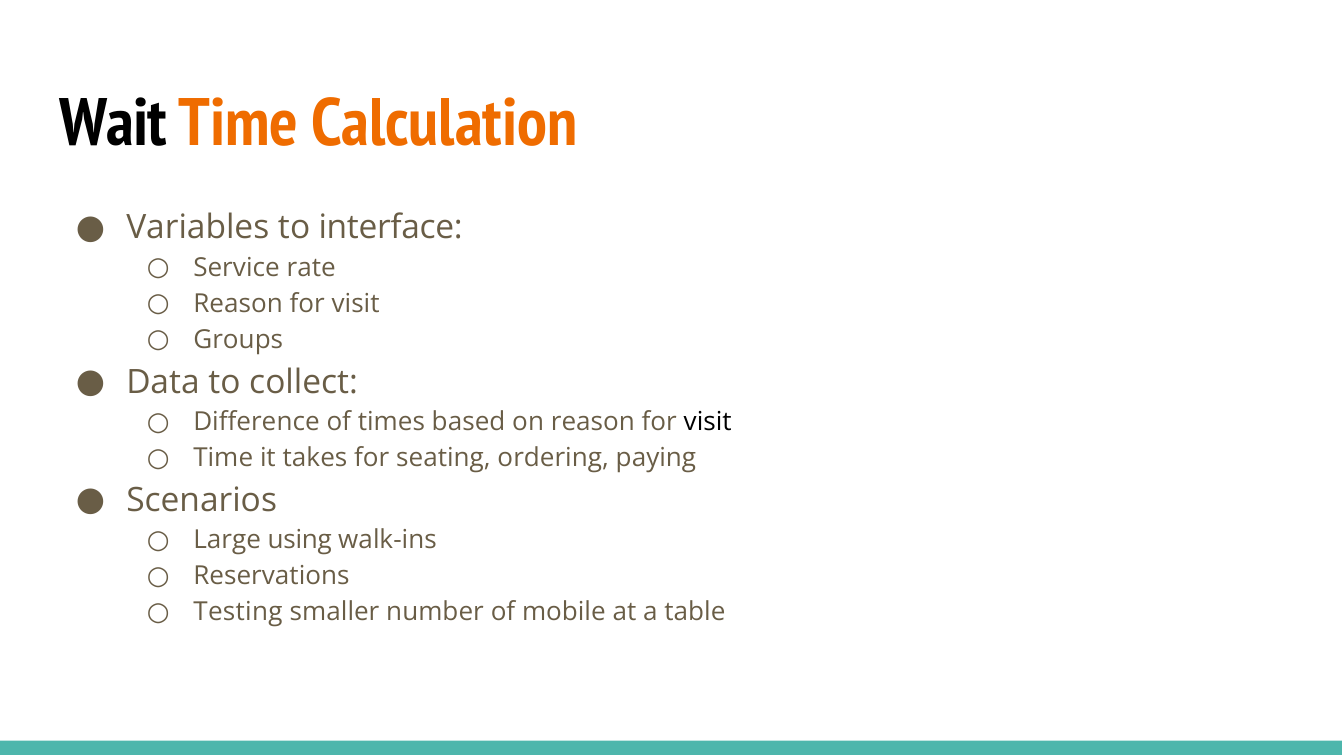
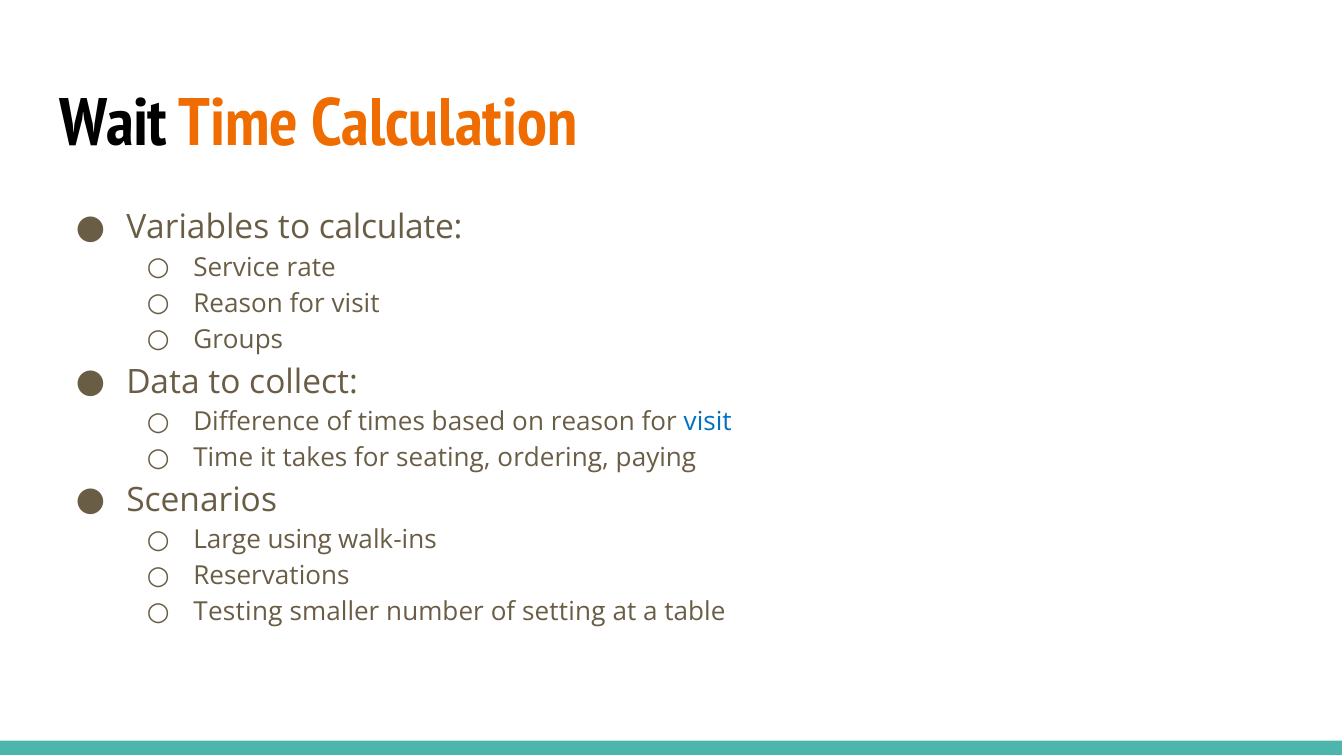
interface: interface -> calculate (391, 228)
visit colour: black -> blue (708, 422)
mobile: mobile -> setting (564, 612)
